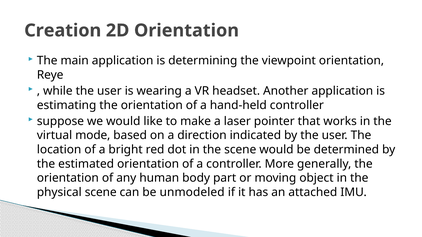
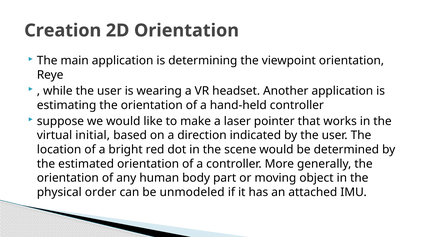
mode: mode -> initial (93, 136)
physical scene: scene -> order (101, 193)
